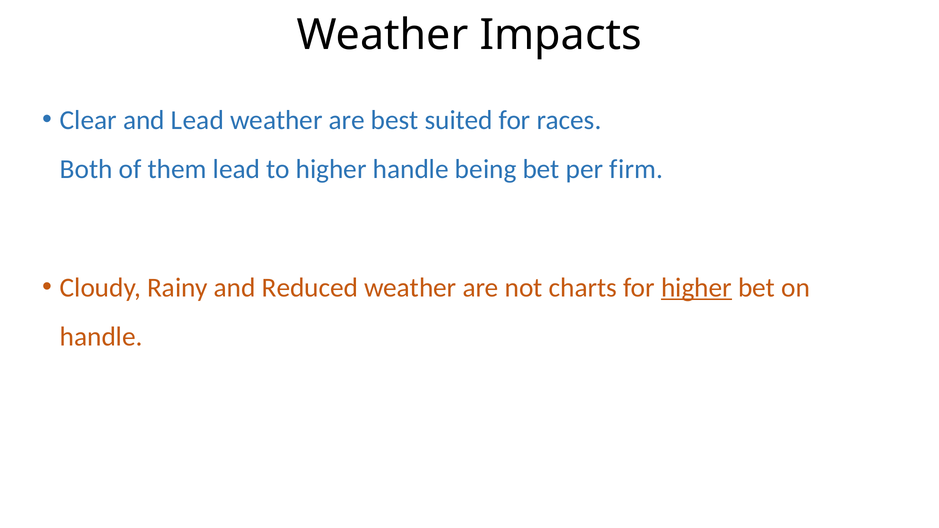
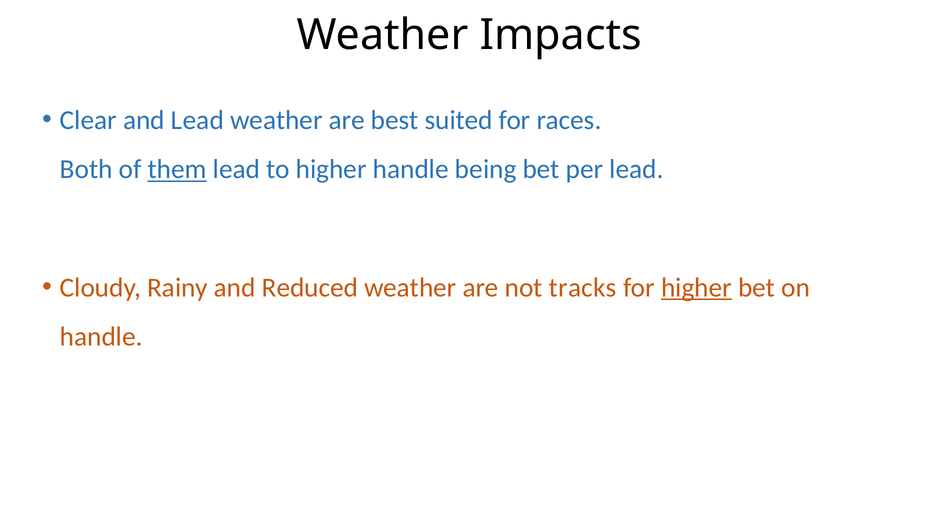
them underline: none -> present (177, 169)
per firm: firm -> lead (636, 169)
charts: charts -> tracks (583, 288)
